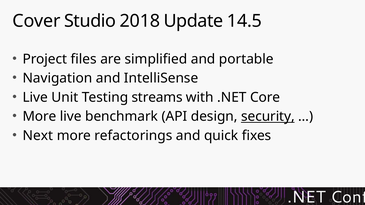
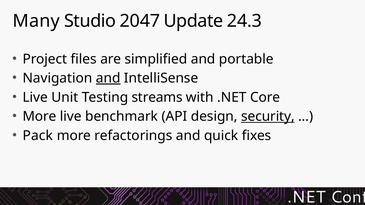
Cover: Cover -> Many (36, 21)
2018: 2018 -> 2047 (140, 21)
14.5: 14.5 -> 24.3 (244, 21)
and underline: none -> present (108, 78)
Next: Next -> Pack (38, 136)
